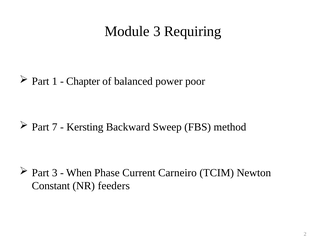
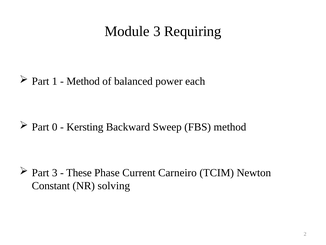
Chapter: Chapter -> Method (83, 81)
poor: poor -> each (195, 81)
7: 7 -> 0 (55, 127)
When: When -> These (79, 172)
feeders: feeders -> solving (114, 185)
